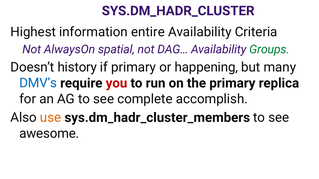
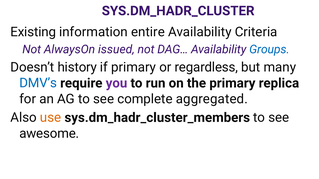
Highest: Highest -> Existing (33, 32)
spatial: spatial -> issued (116, 49)
Groups colour: green -> blue (269, 49)
happening: happening -> regardless (206, 67)
you colour: red -> purple (116, 83)
accomplish: accomplish -> aggregated (212, 99)
